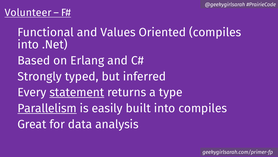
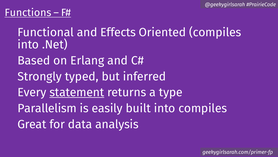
Volunteer: Volunteer -> Functions (28, 13)
Values: Values -> Effects (118, 32)
Parallelism underline: present -> none (47, 108)
